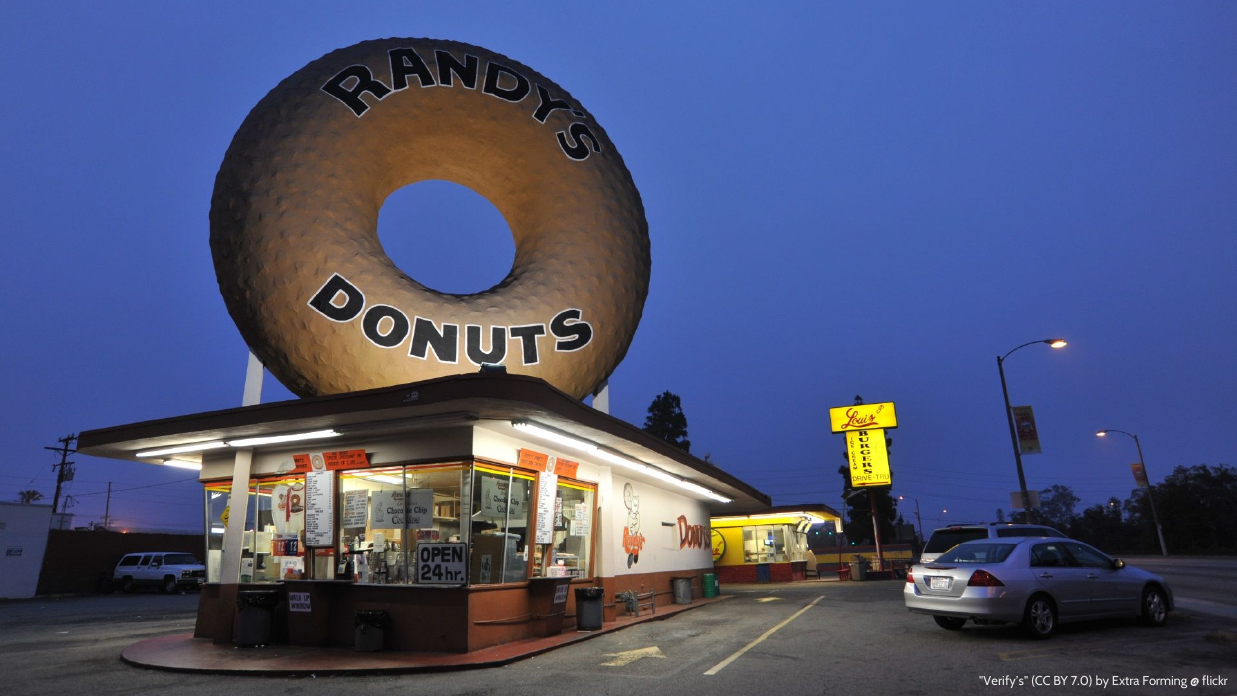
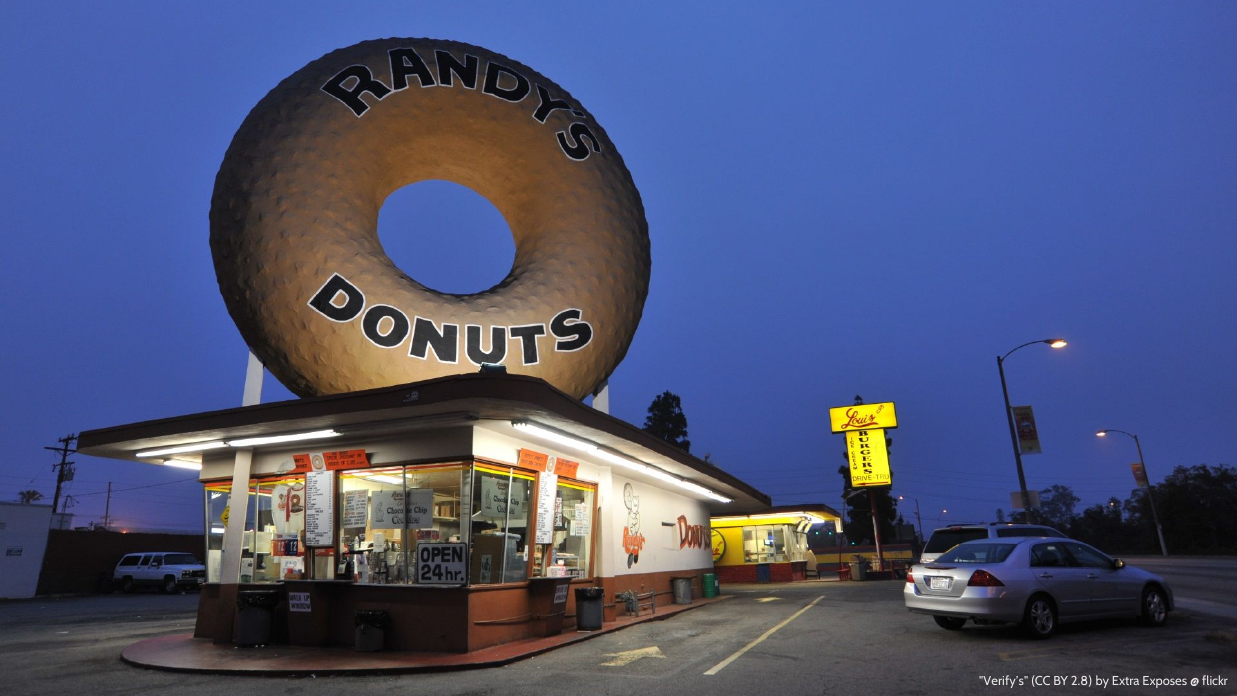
7.0: 7.0 -> 2.8 (1082, 681)
Forming: Forming -> Exposes (1165, 681)
